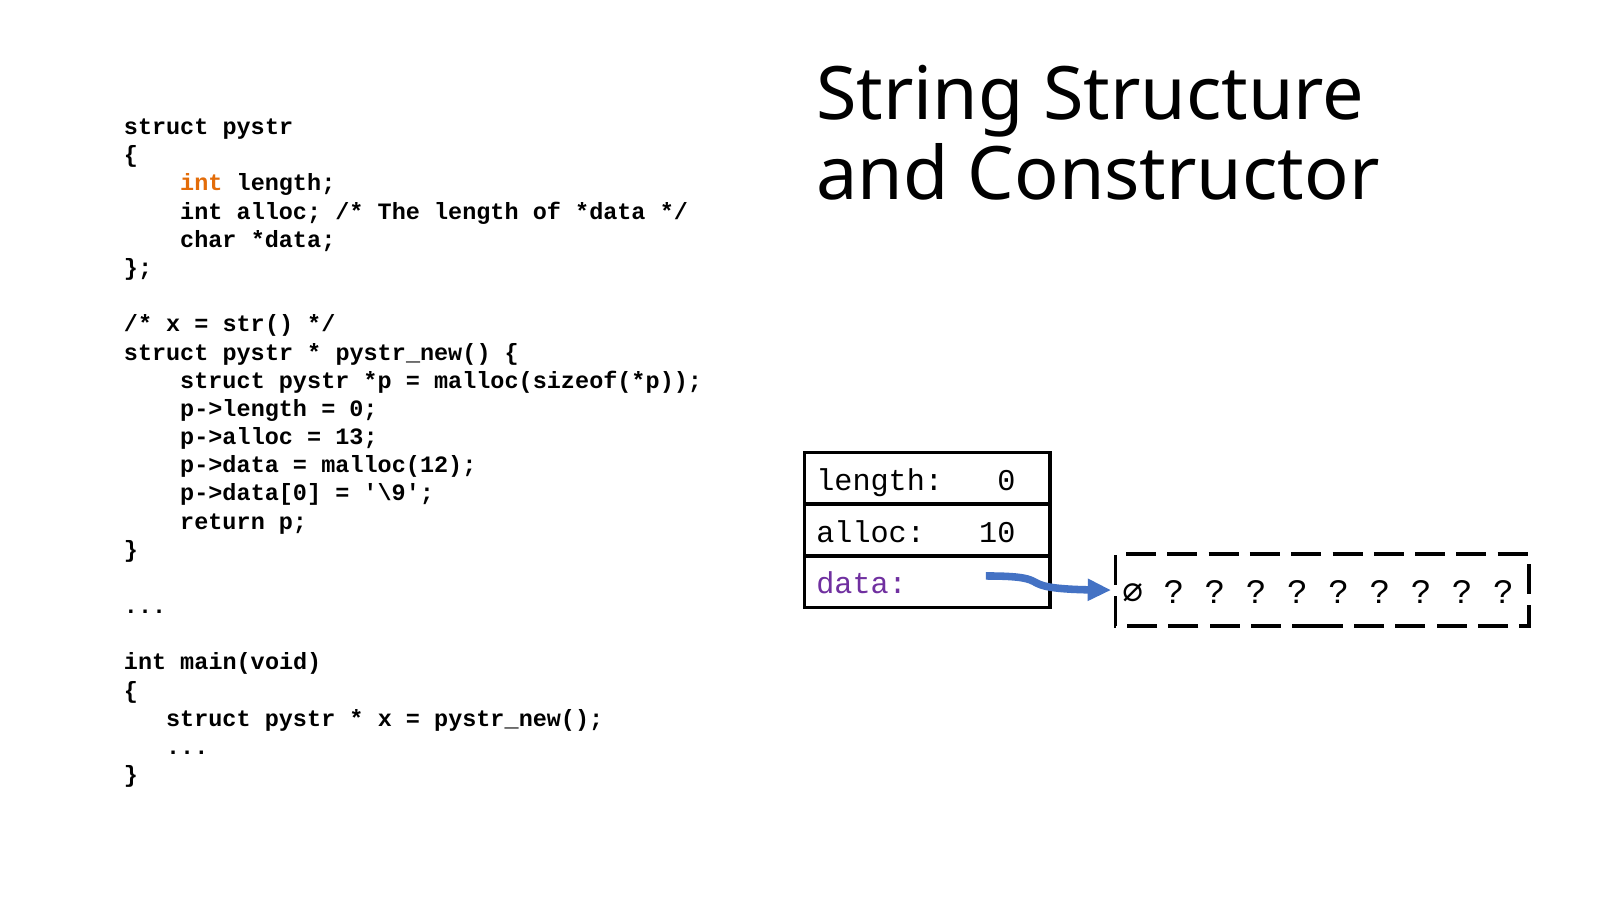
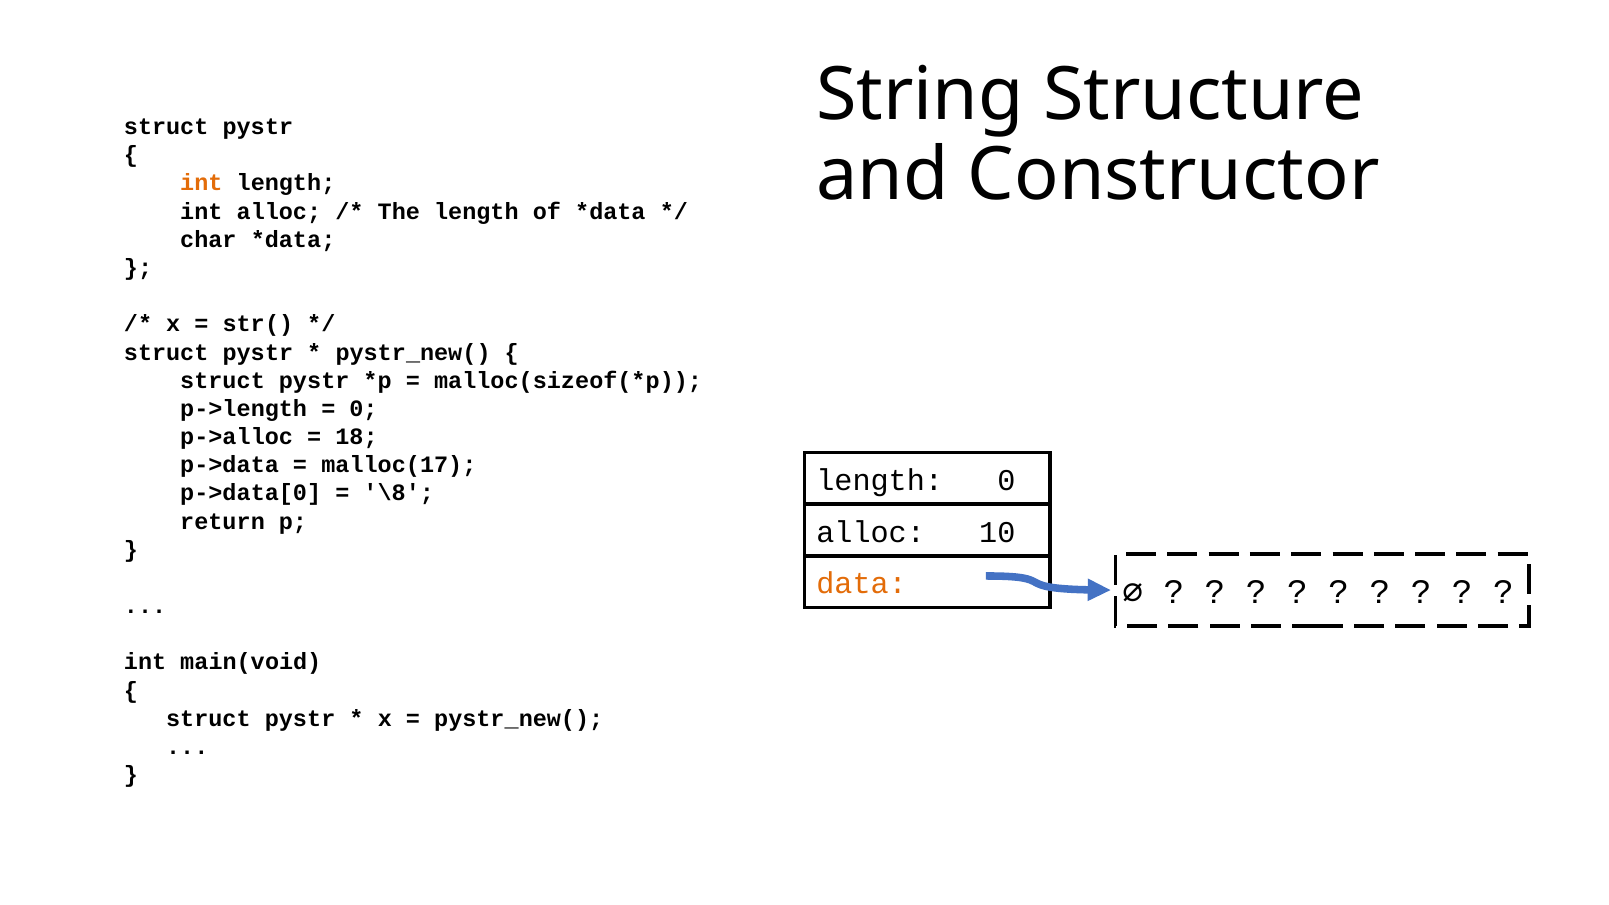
13: 13 -> 18 (356, 437)
malloc(12: malloc(12 -> malloc(17 (399, 465)
\9: \9 -> \8 (399, 493)
data colour: purple -> orange (862, 584)
